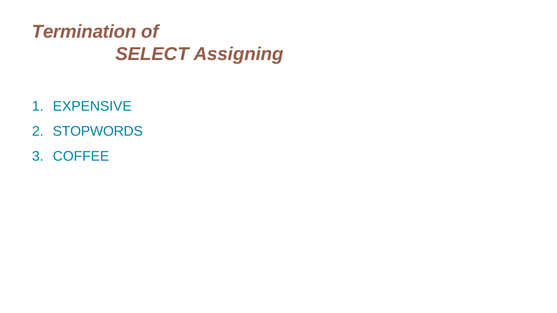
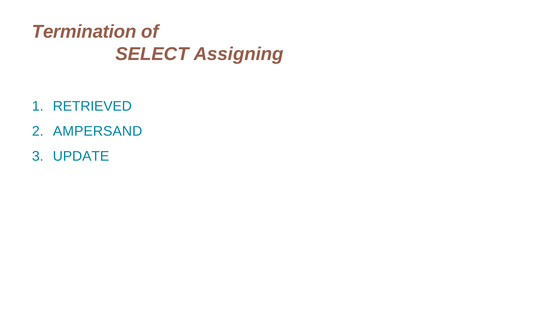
EXPENSIVE: EXPENSIVE -> RETRIEVED (92, 106)
STOPWORDS: STOPWORDS -> AMPERSAND (98, 131)
COFFEE: COFFEE -> UPDATE (81, 156)
